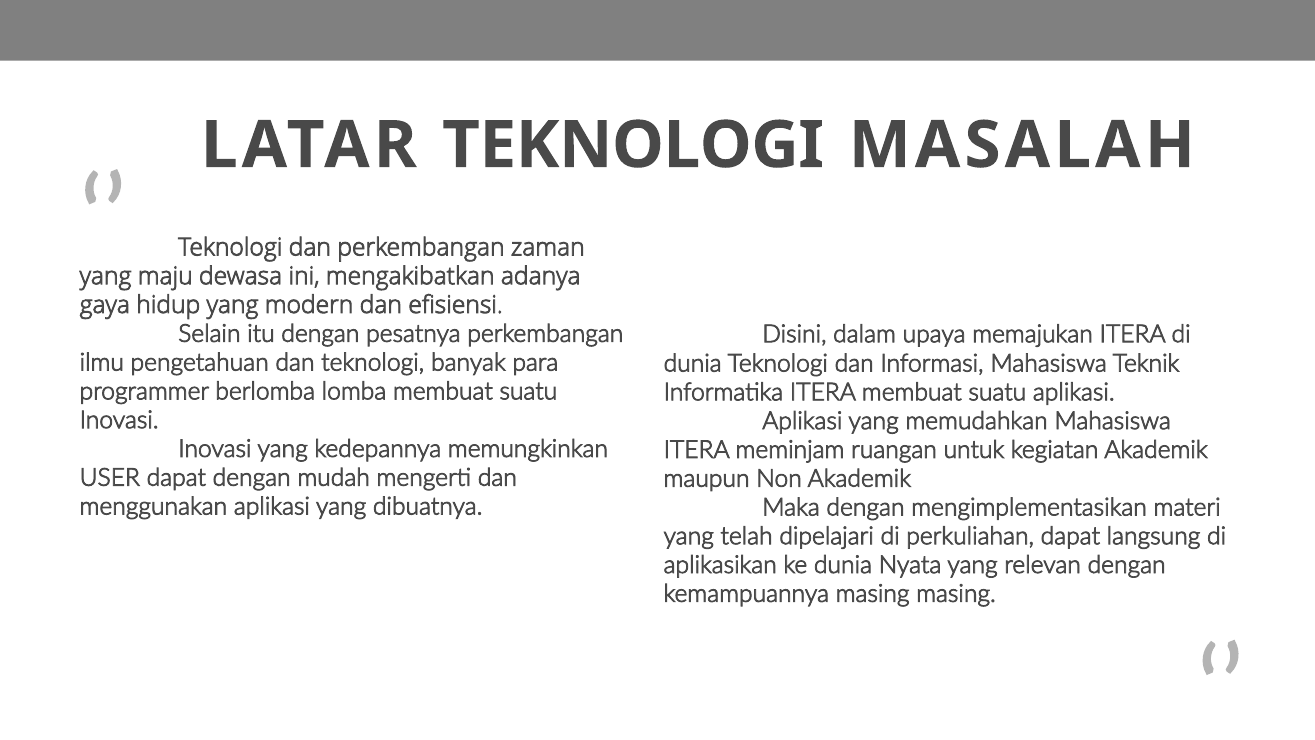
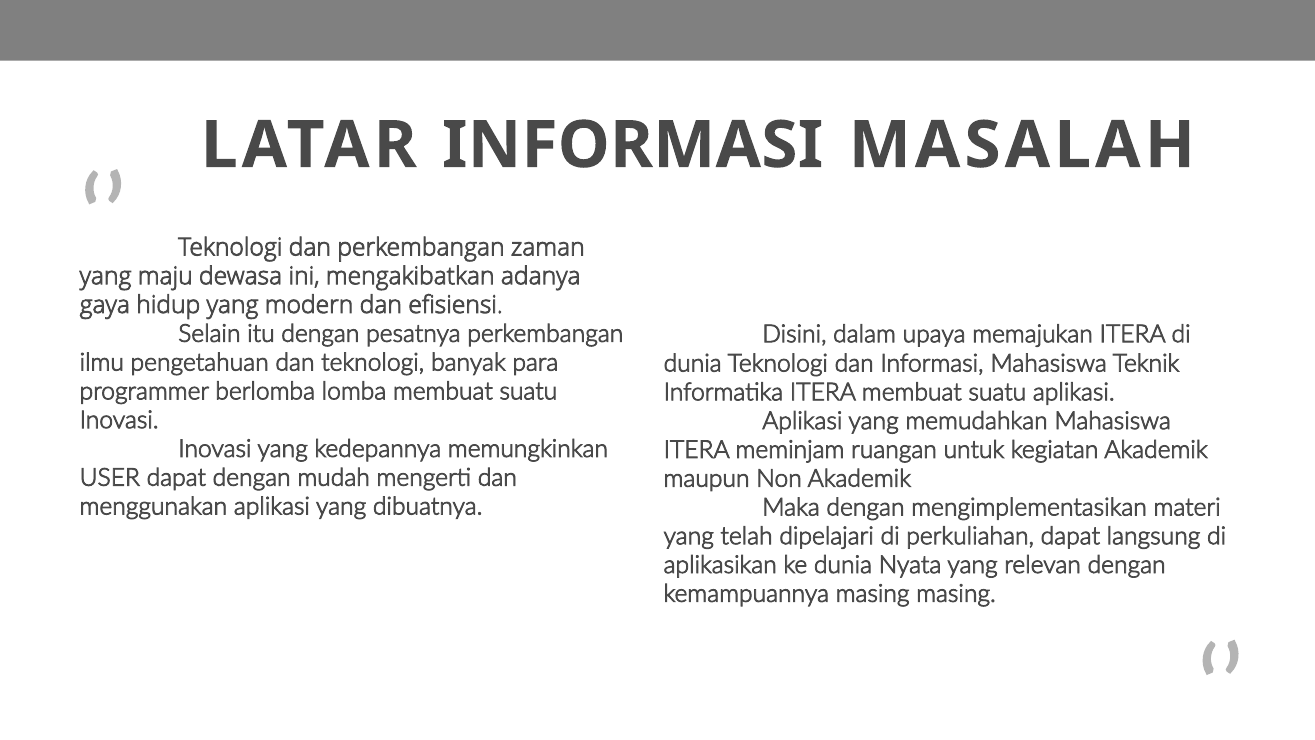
LATAR TEKNOLOGI: TEKNOLOGI -> INFORMASI (633, 145)
